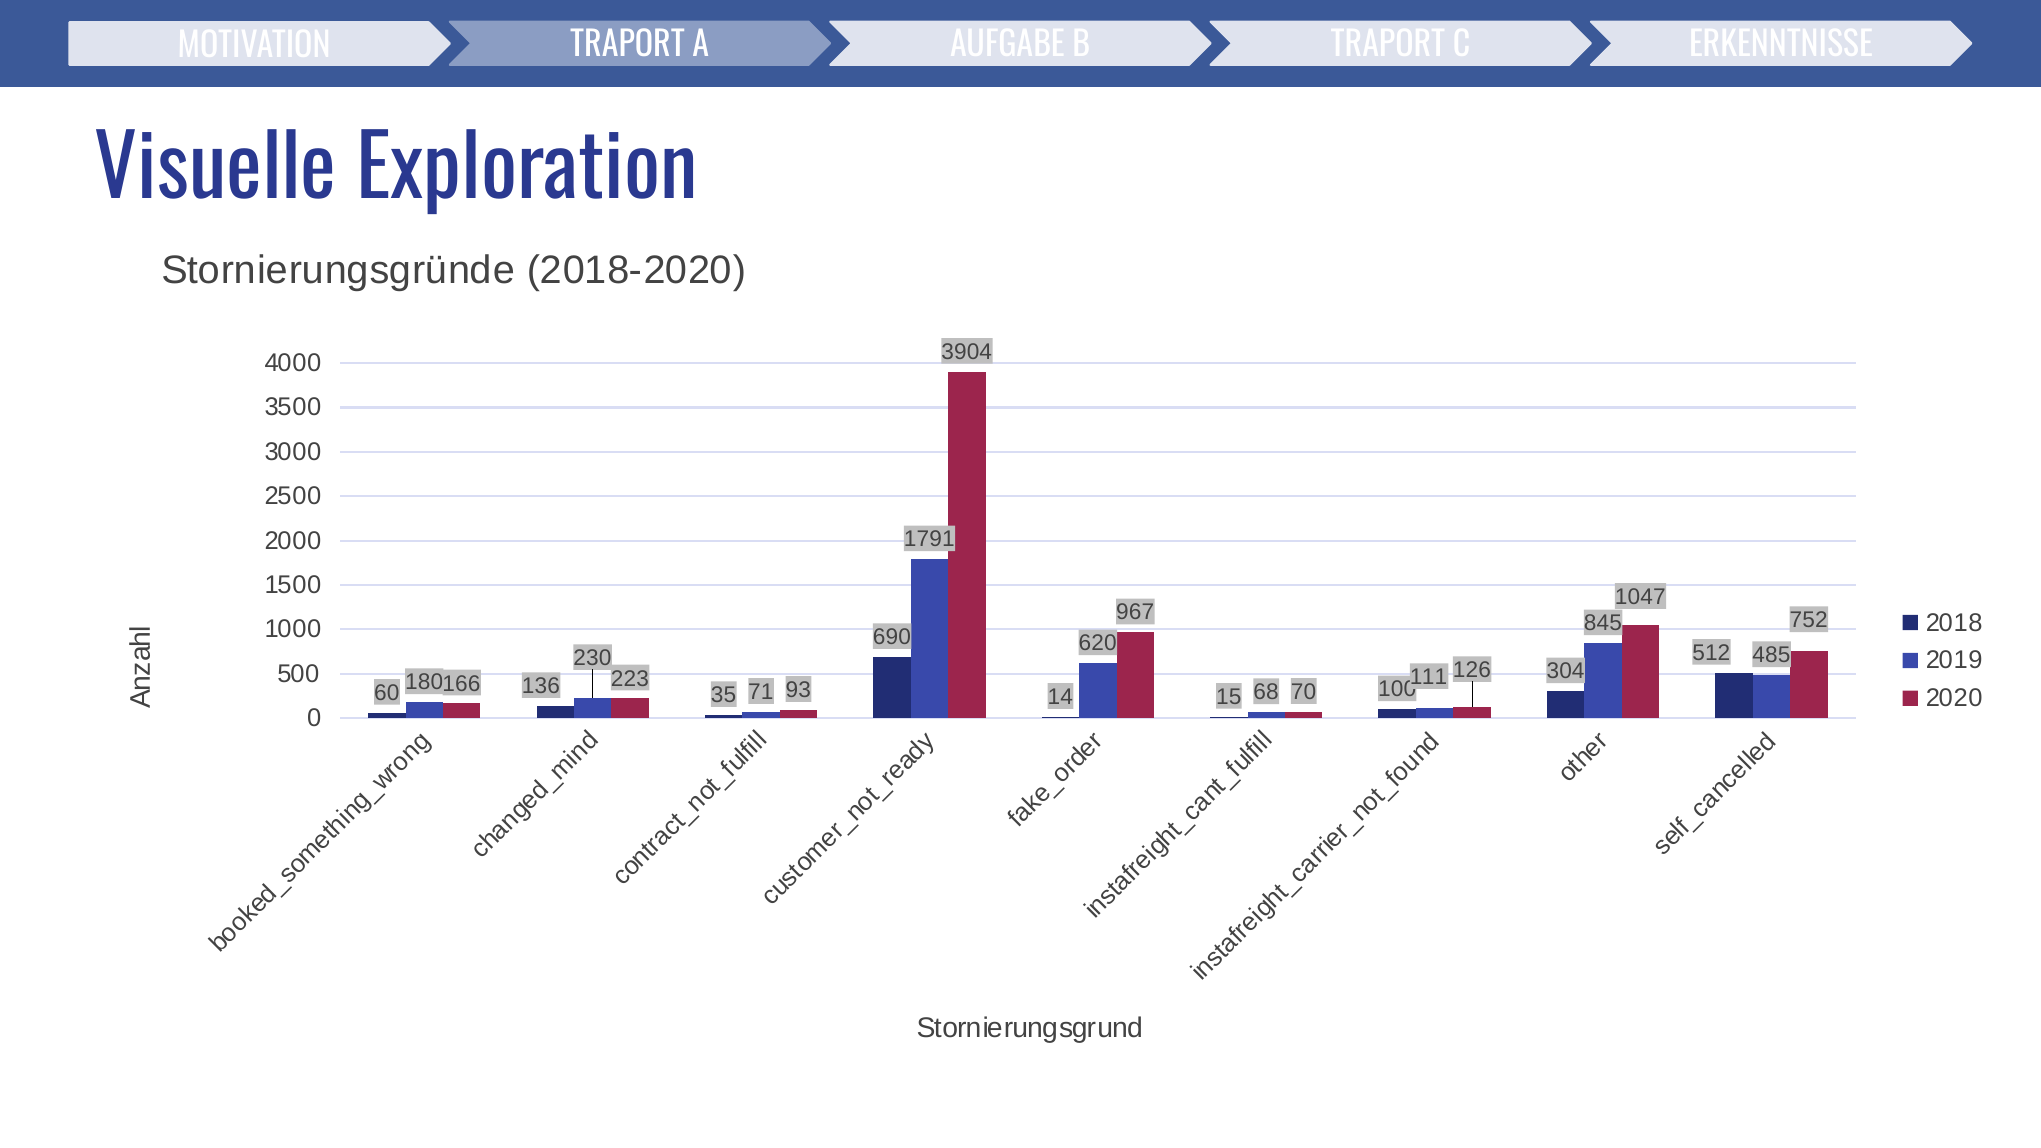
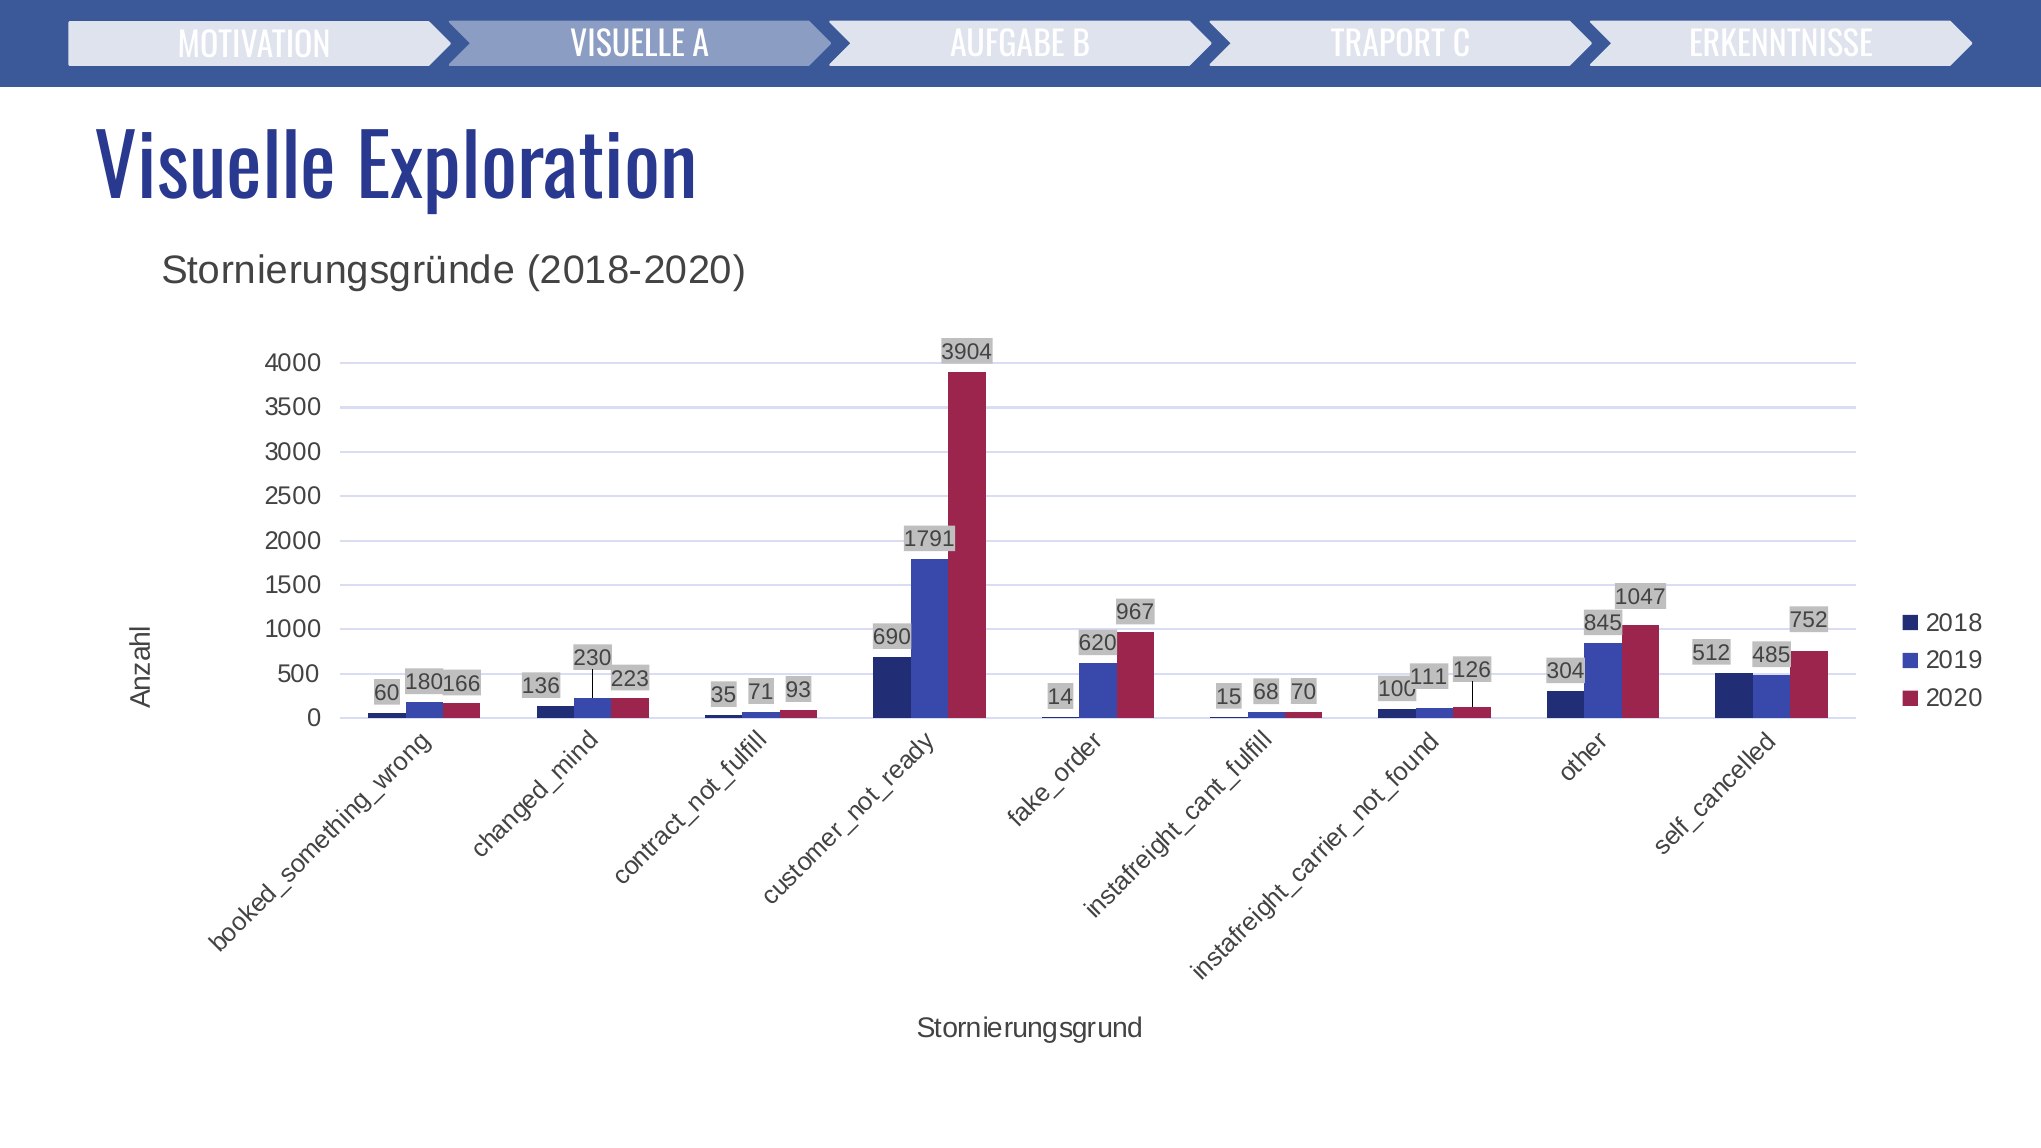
MOTIVATION TRAPORT: TRAPORT -> VISUELLE (628, 46)
